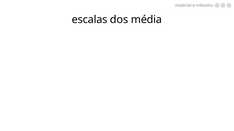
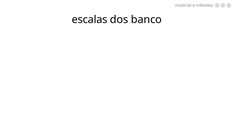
média: média -> banco (146, 20)
